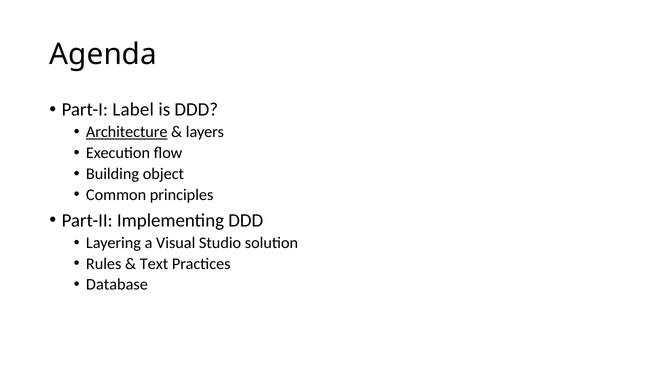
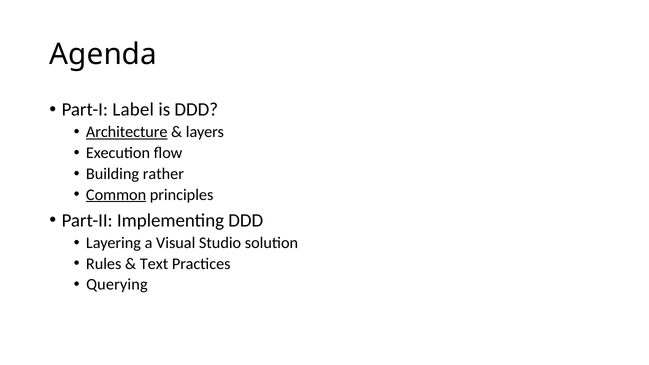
object: object -> rather (163, 174)
Common underline: none -> present (116, 195)
Database: Database -> Querying (117, 285)
